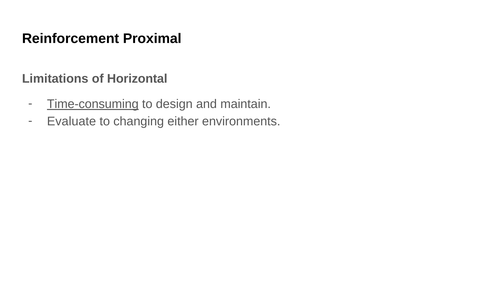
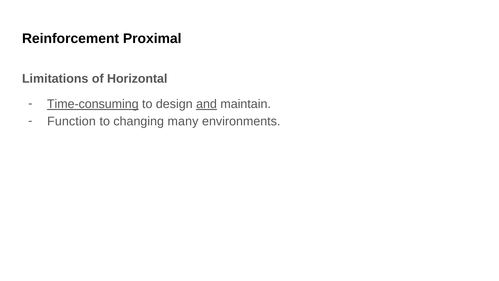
and underline: none -> present (207, 104)
Evaluate: Evaluate -> Function (71, 121)
either: either -> many (183, 121)
